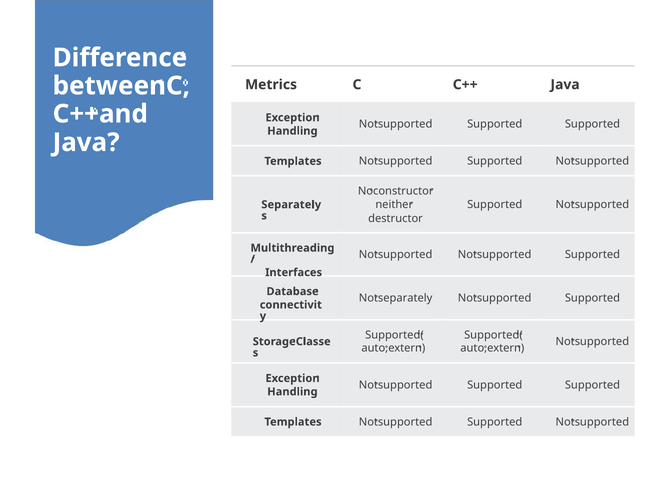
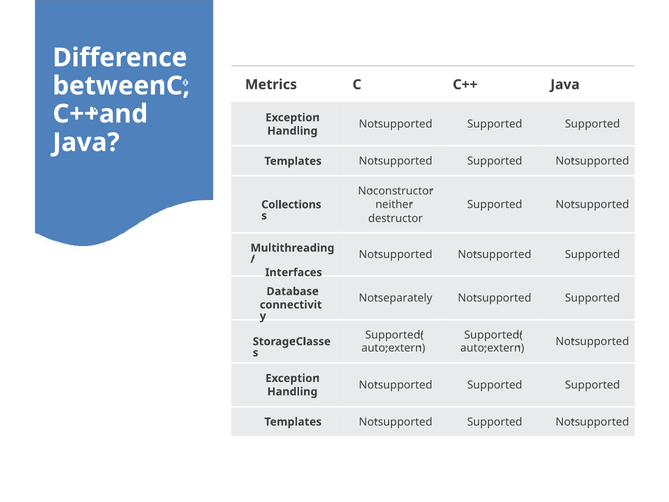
Separately: Separately -> Collections (291, 204)
